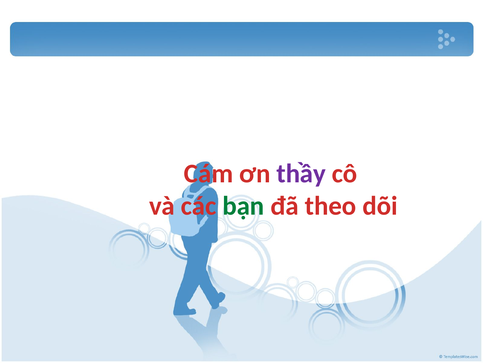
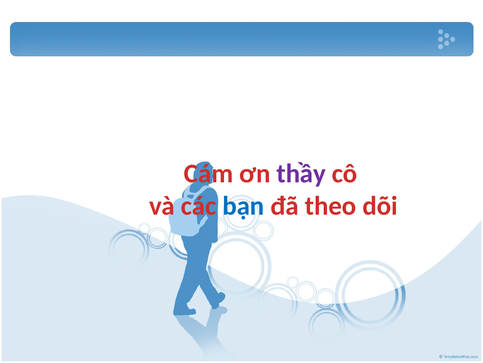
bạn colour: green -> blue (243, 206)
